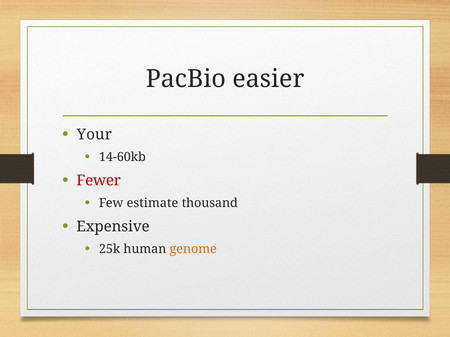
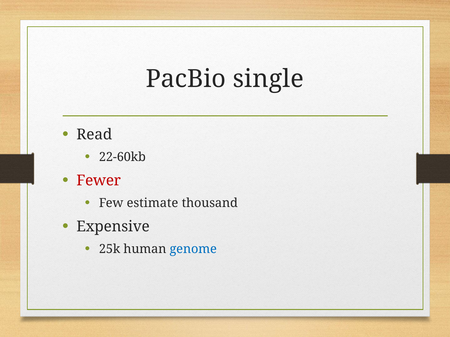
easier: easier -> single (268, 79)
Your: Your -> Read (94, 135)
14-60kb: 14-60kb -> 22-60kb (122, 157)
genome colour: orange -> blue (193, 249)
